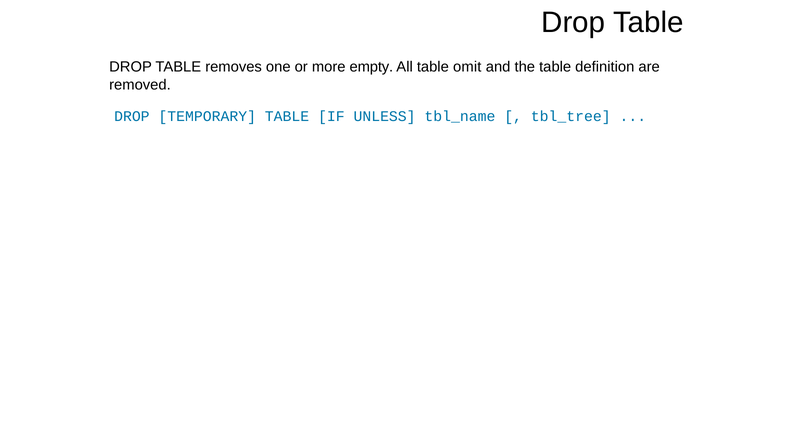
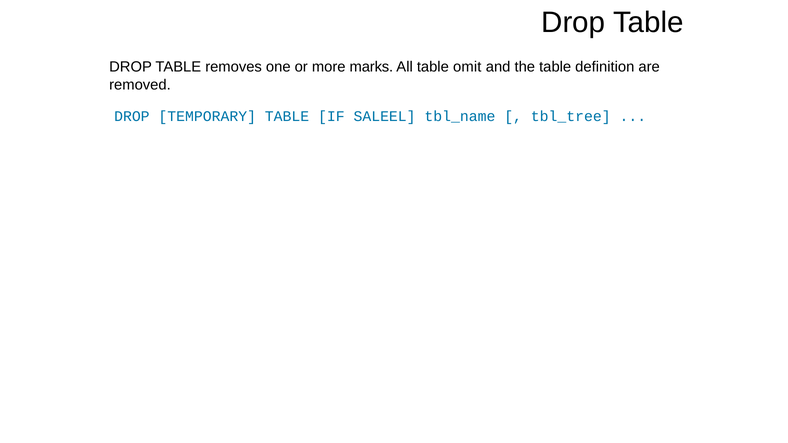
empty: empty -> marks (371, 67)
UNLESS: UNLESS -> SALEEL (385, 116)
